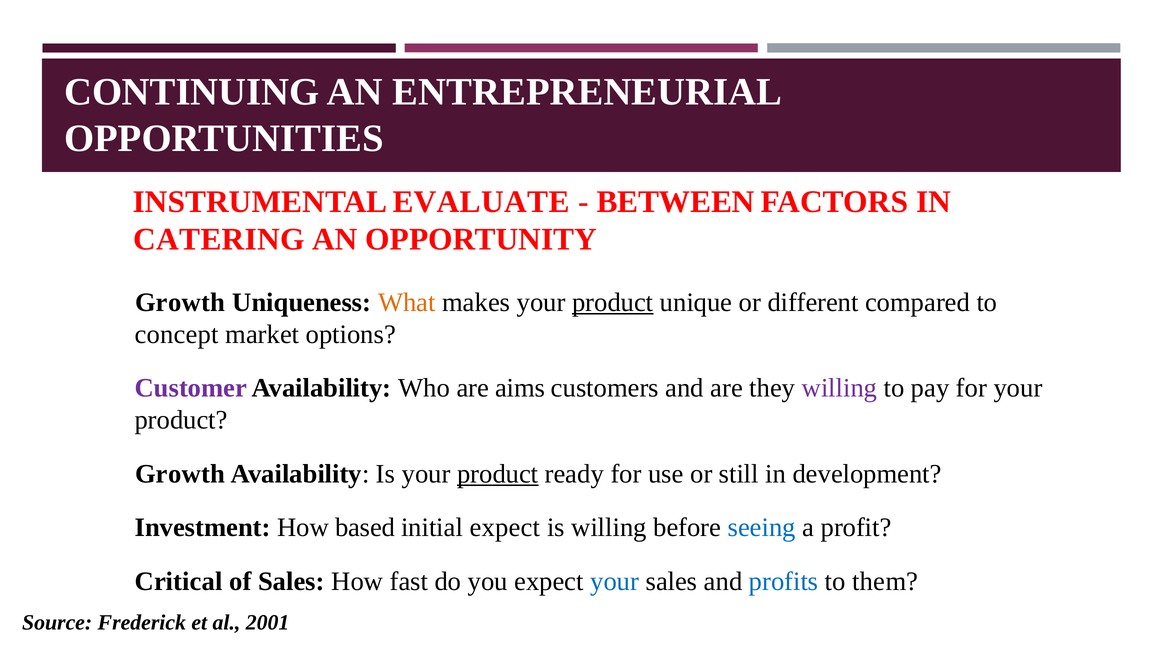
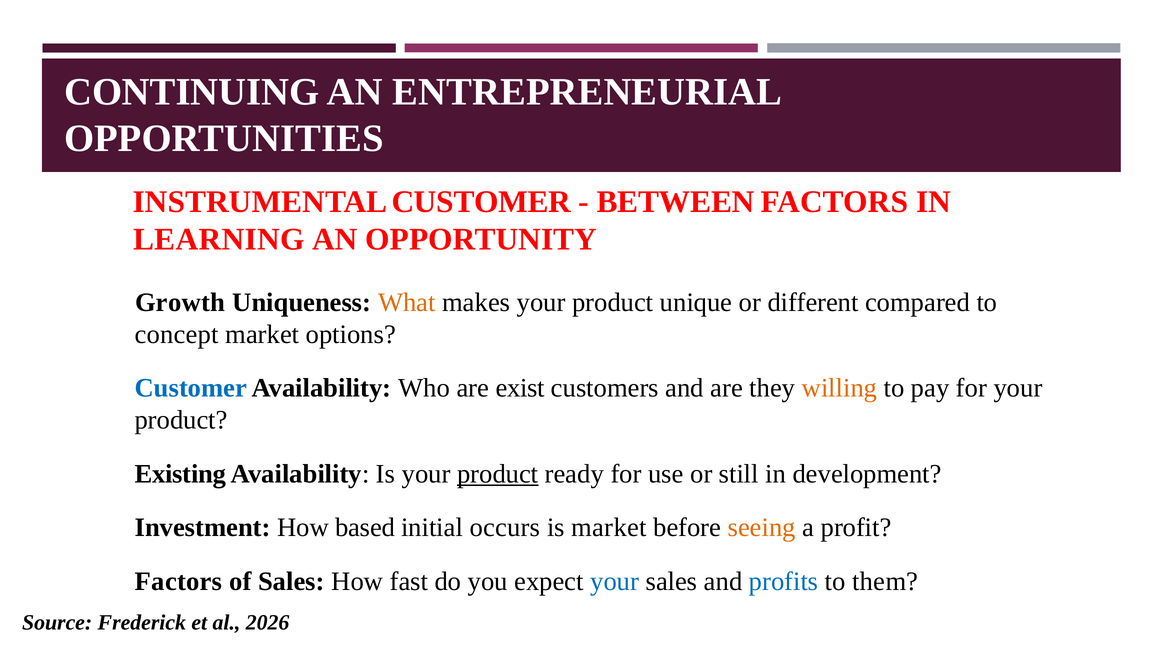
INSTRUMENTAL EVALUATE: EVALUATE -> CUSTOMER (481, 202)
CATERING: CATERING -> LEARNING (219, 239)
product underline: present -> none (613, 302)
Customer colour: purple -> blue (191, 388)
aims: aims -> exist (520, 388)
willing colour: purple -> orange (840, 388)
Growth: Growth -> Existing (180, 474)
initial expect: expect -> occurs (505, 528)
is willing: willing -> market (609, 528)
seeing colour: blue -> orange (762, 528)
Critical: Critical -> Factors (179, 581)
2001: 2001 -> 2026 (268, 623)
